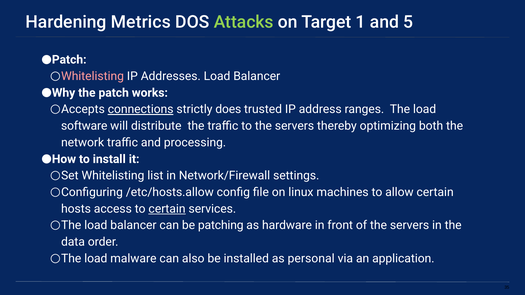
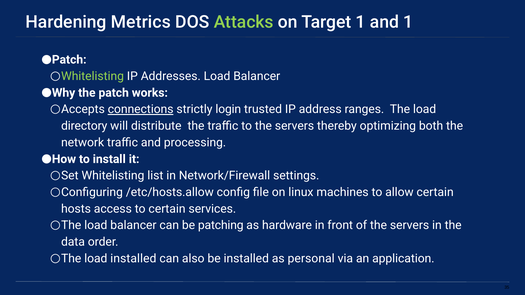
and 5: 5 -> 1 (408, 22)
Whitelisting colour: pink -> light green (93, 76)
does: does -> login (228, 109)
software: software -> directory (84, 126)
certain underline: present -> none (167, 209)
load malware: malware -> installed (133, 259)
